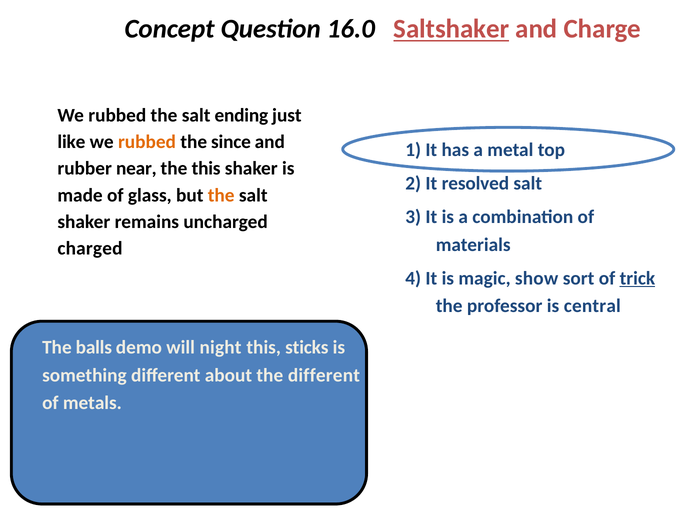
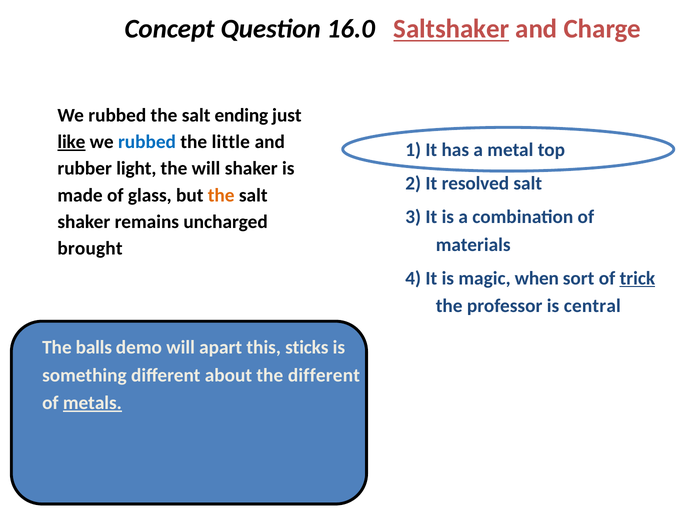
like underline: none -> present (71, 142)
rubbed colour: orange -> blue (147, 142)
since: since -> little (231, 142)
near: near -> light (136, 169)
the this: this -> will (206, 169)
charged: charged -> brought (90, 249)
show: show -> when (537, 279)
night: night -> apart (221, 348)
metals underline: none -> present (92, 403)
